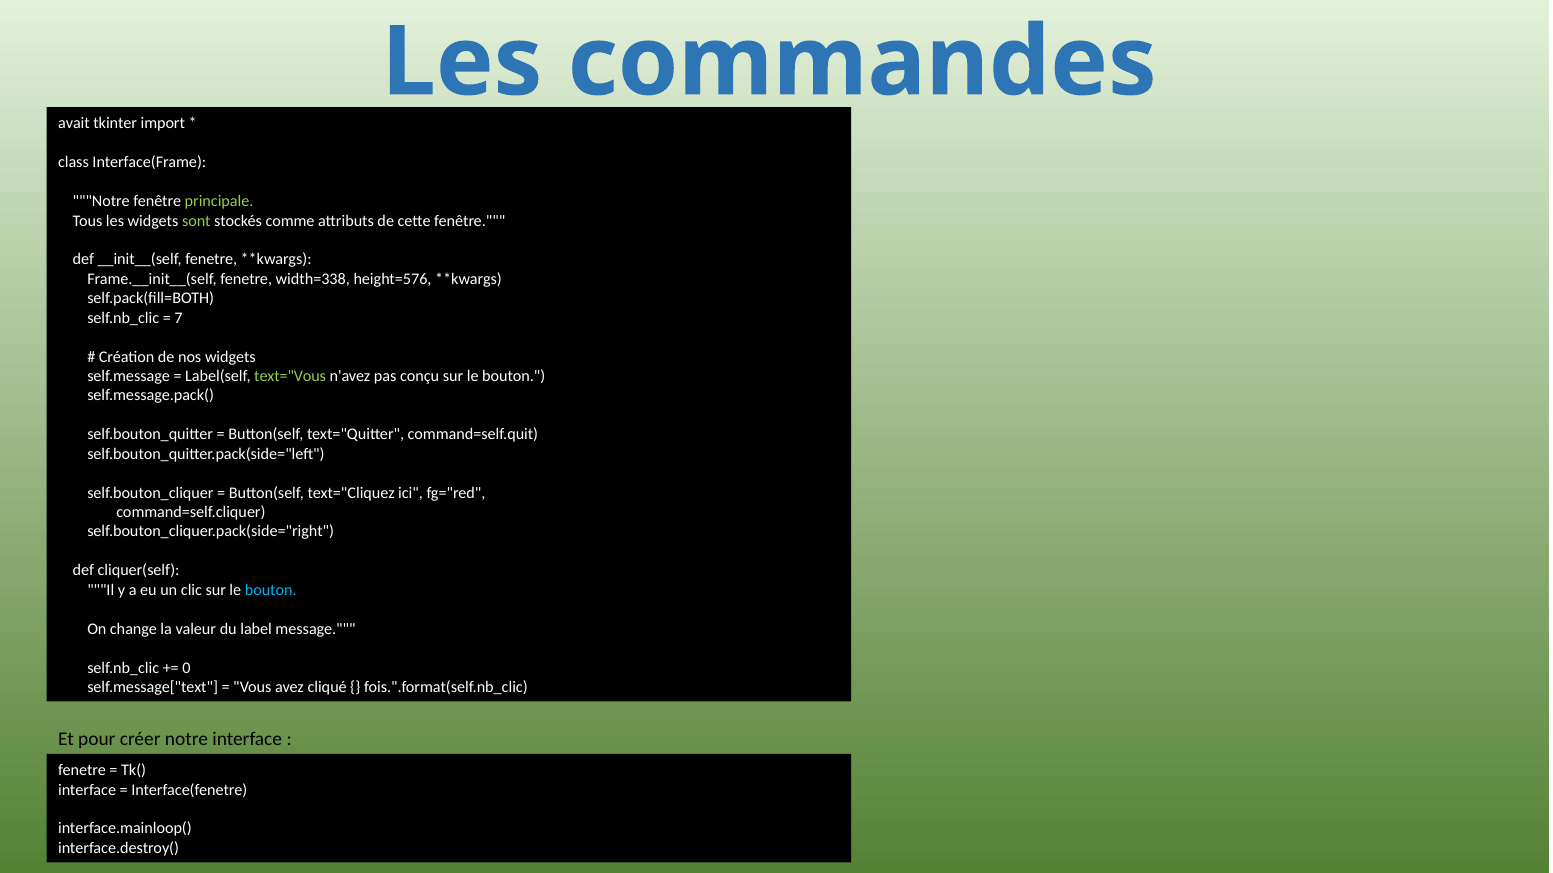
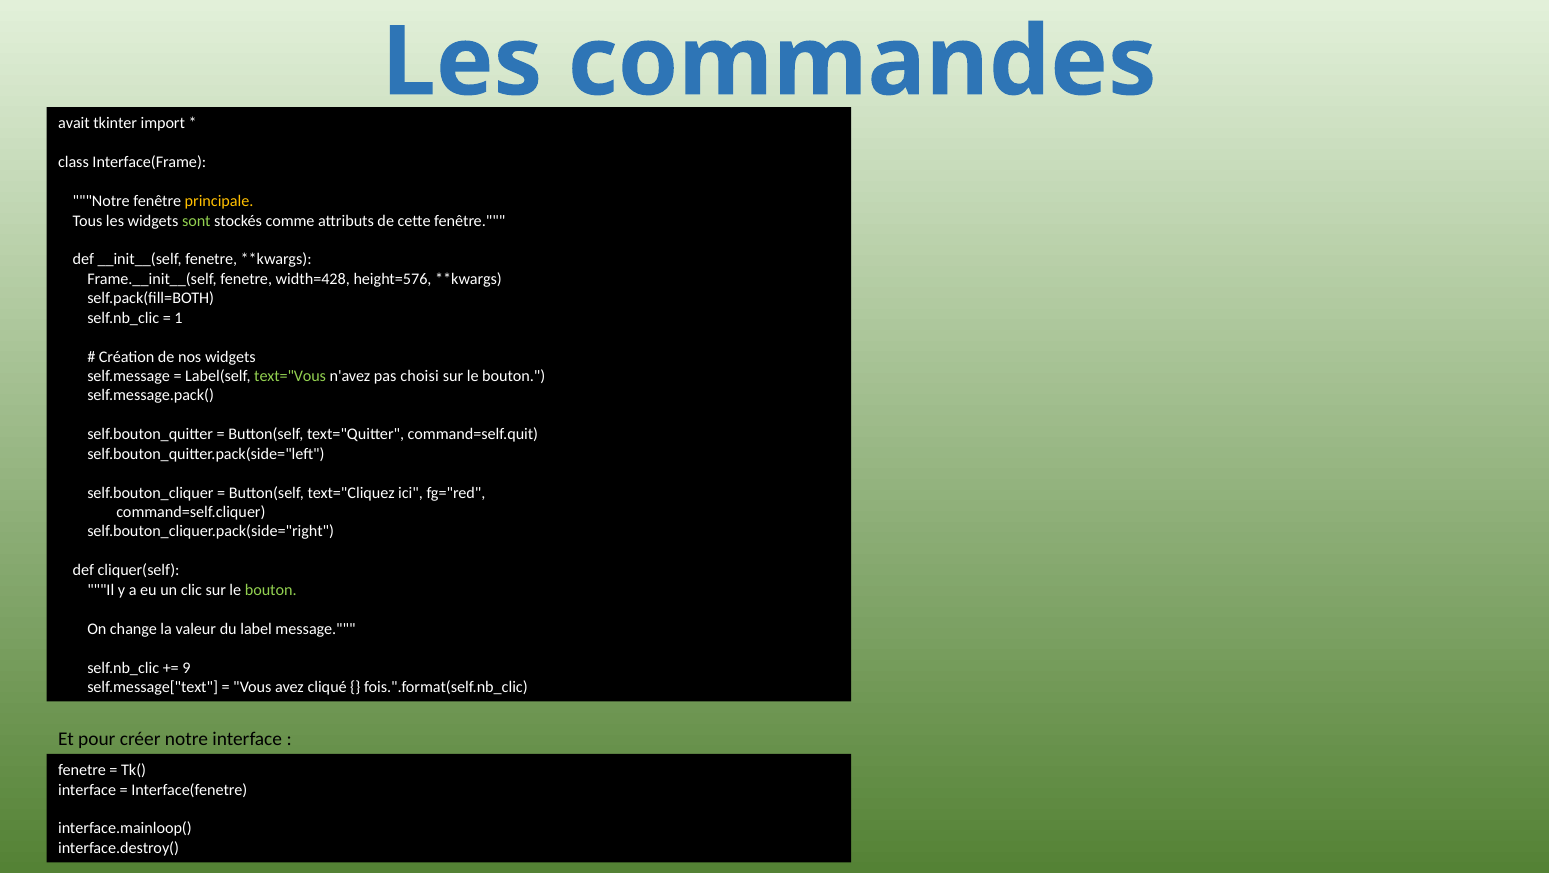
principale colour: light green -> yellow (219, 201)
width=338: width=338 -> width=428 (313, 279)
7: 7 -> 1 (179, 318)
conçu: conçu -> choisi (420, 376)
bouton colour: light blue -> light green (271, 590)
0: 0 -> 9 (186, 668)
